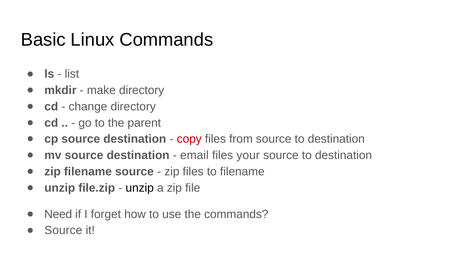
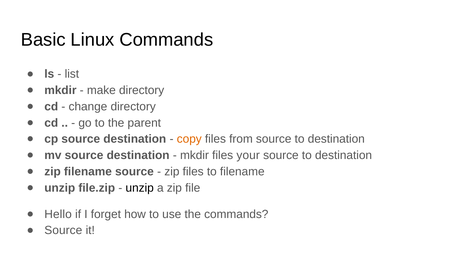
copy colour: red -> orange (189, 139)
email: email -> mkdir (194, 156)
Need: Need -> Hello (58, 215)
